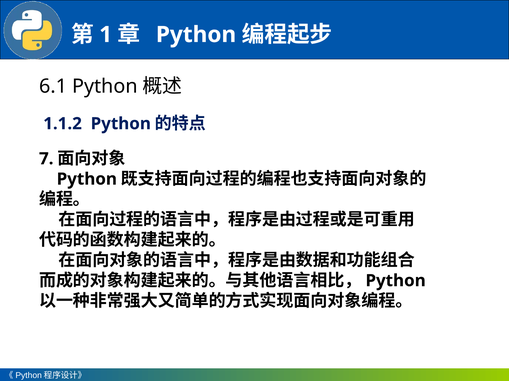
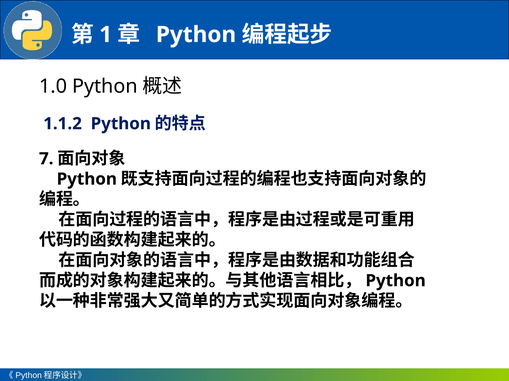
6.1: 6.1 -> 1.0 (53, 86)
